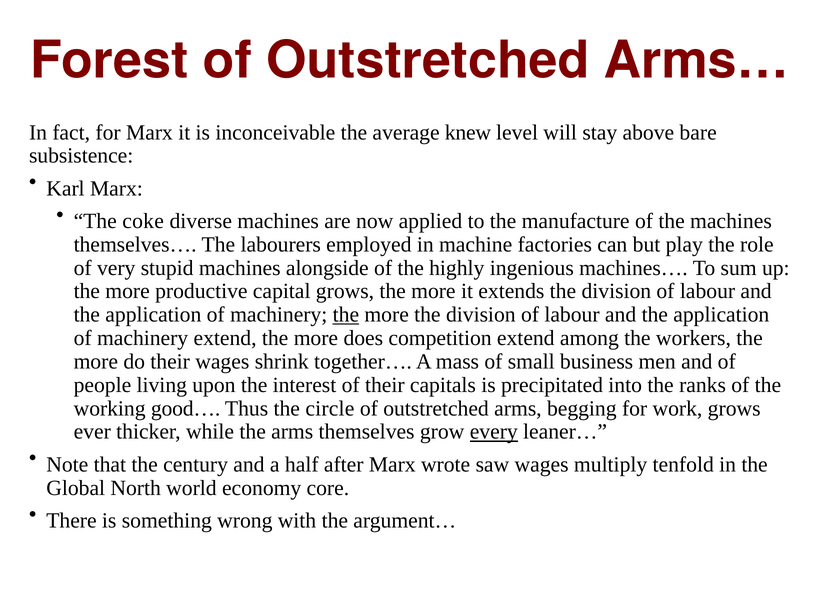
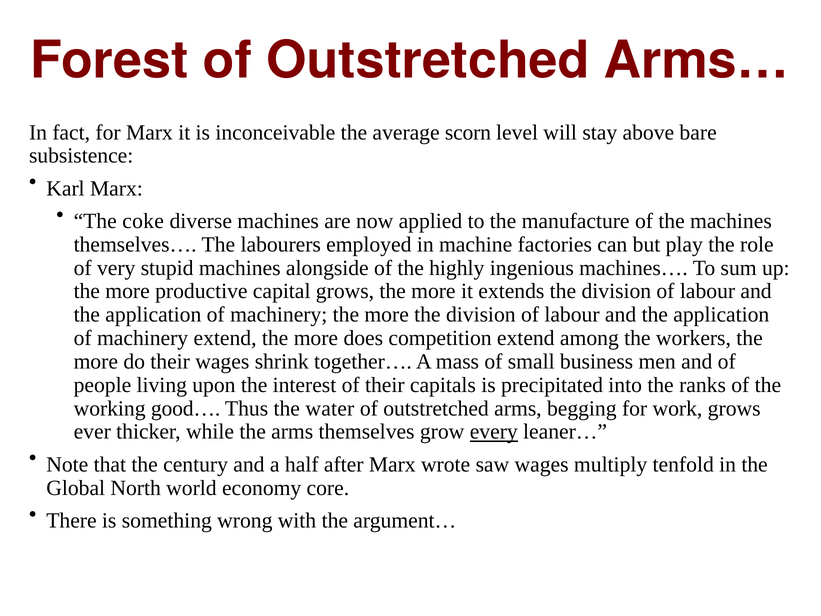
knew: knew -> scorn (468, 132)
the underline: present -> none (346, 315)
circle: circle -> water (330, 408)
